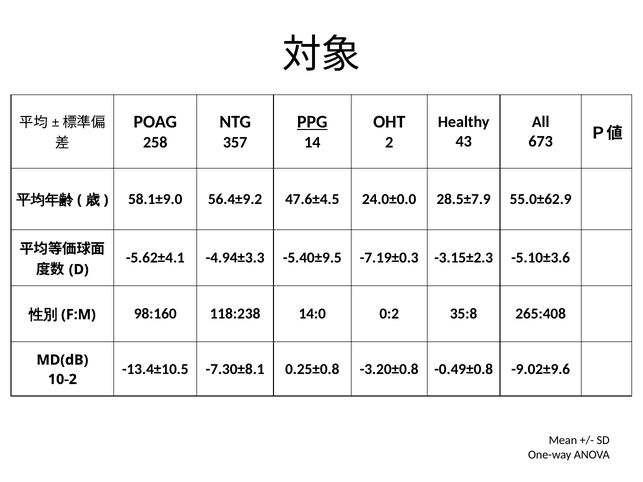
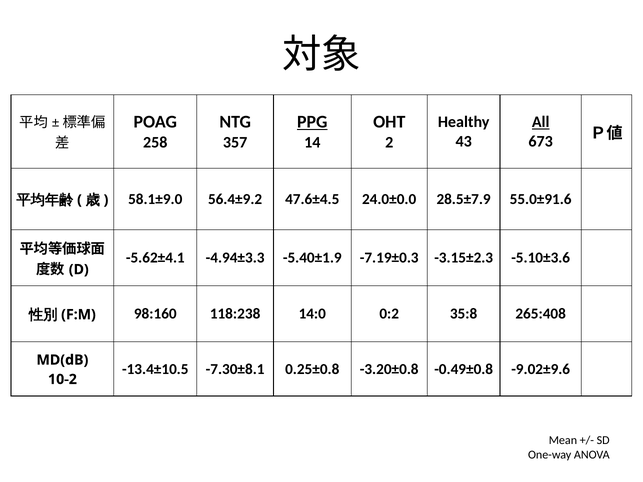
All underline: none -> present (541, 122)
55.0±62.9: 55.0±62.9 -> 55.0±91.6 (541, 199)
-5.40±9.5: -5.40±9.5 -> -5.40±1.9 (312, 258)
